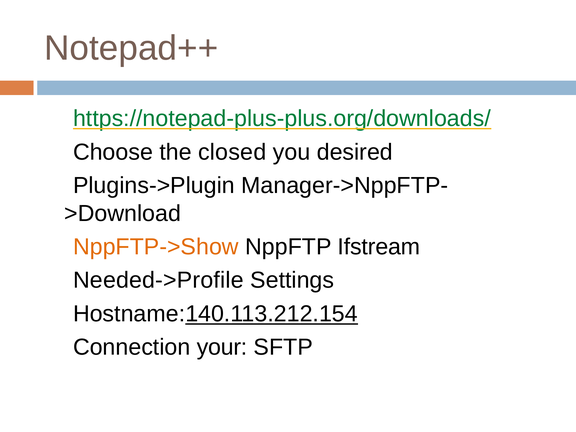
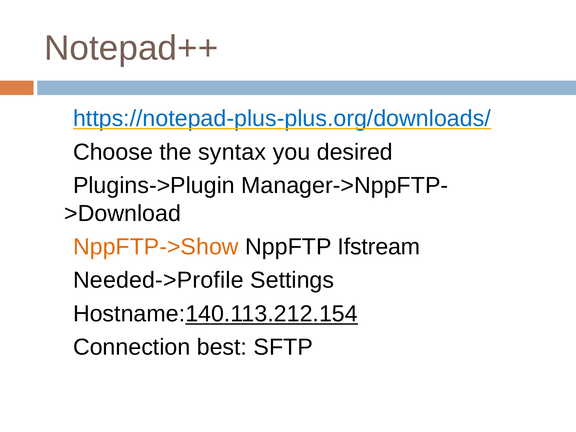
https://notepad-plus-plus.org/downloads/ colour: green -> blue (282, 119)
closed: closed -> syntax (232, 152)
your: your -> best (222, 347)
